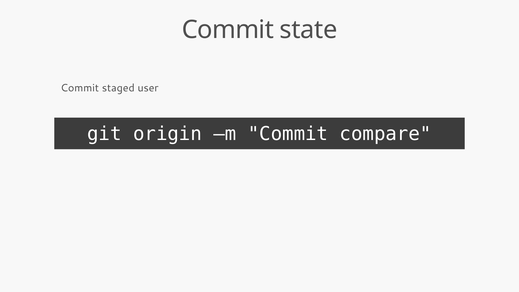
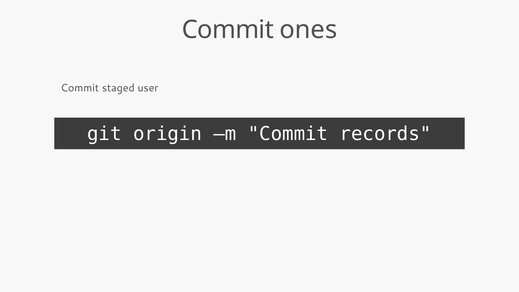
state: state -> ones (308, 30)
compare: compare -> records (385, 134)
